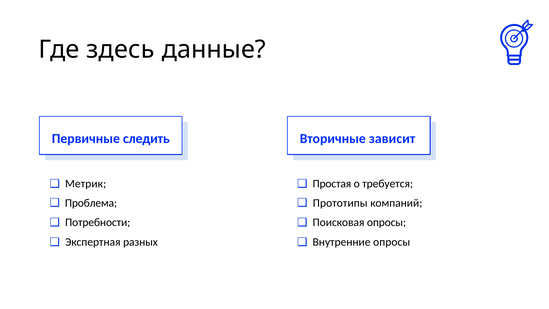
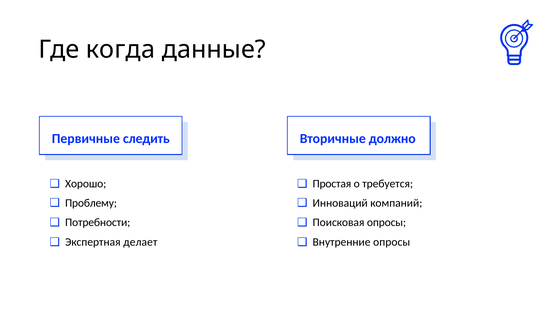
здесь: здесь -> когда (120, 50)
зависит: зависит -> должно (392, 139)
Метрик: Метрик -> Хорошо (86, 184)
Проблема: Проблема -> Проблему (91, 203)
Прототипы: Прототипы -> Инноваций (340, 203)
разных: разных -> делает (140, 242)
